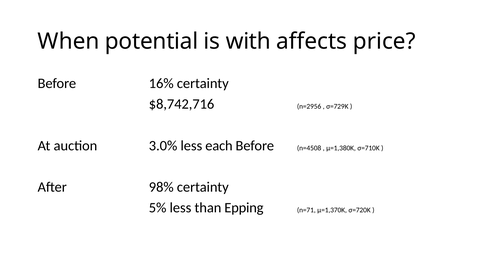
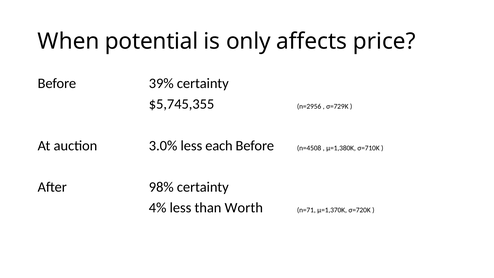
with: with -> only (248, 41)
16%: 16% -> 39% (161, 83)
$8,742,716: $8,742,716 -> $5,745,355 (182, 104)
5%: 5% -> 4% (158, 208)
Epping: Epping -> Worth (244, 208)
